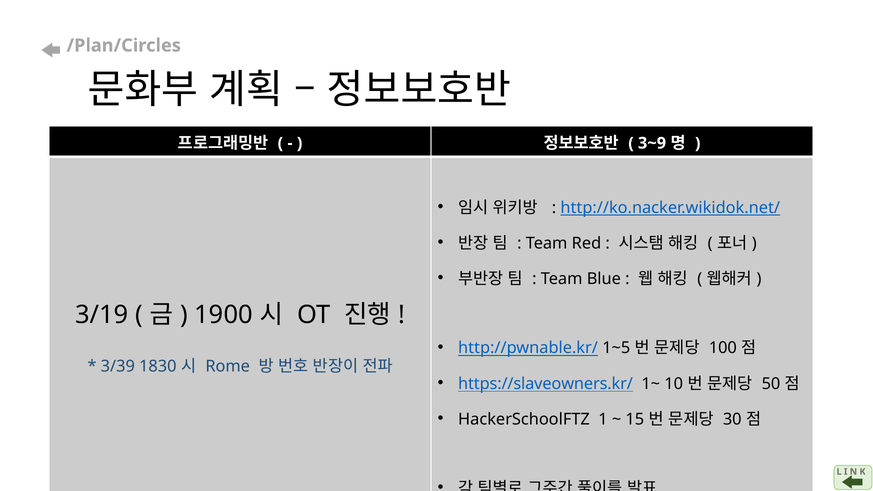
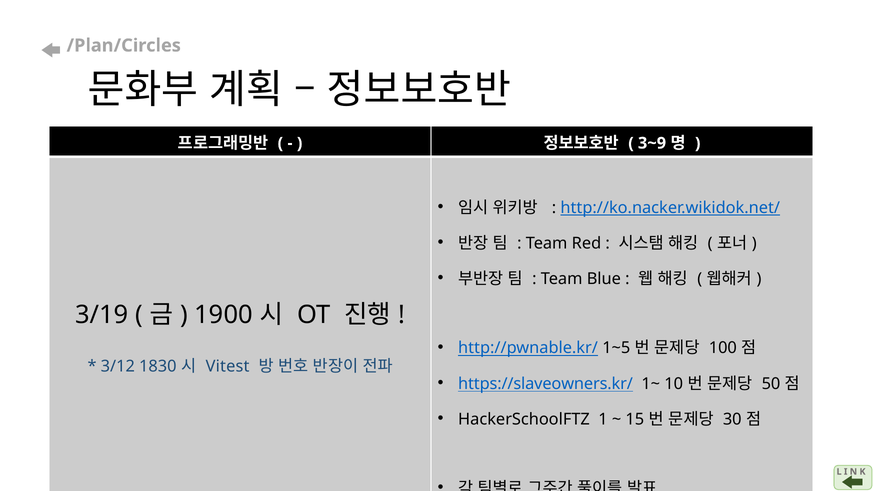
3/39: 3/39 -> 3/12 (118, 366)
Rome: Rome -> Vitest (228, 366)
